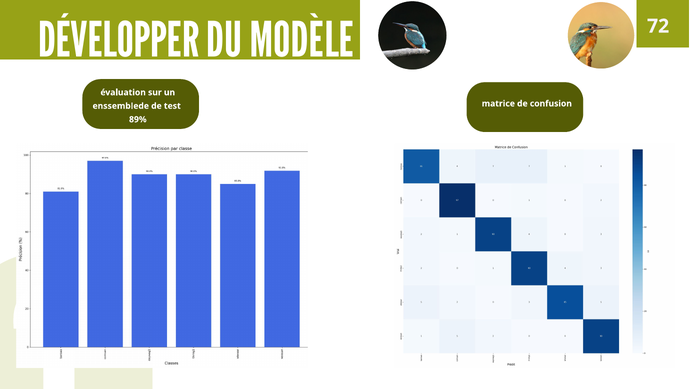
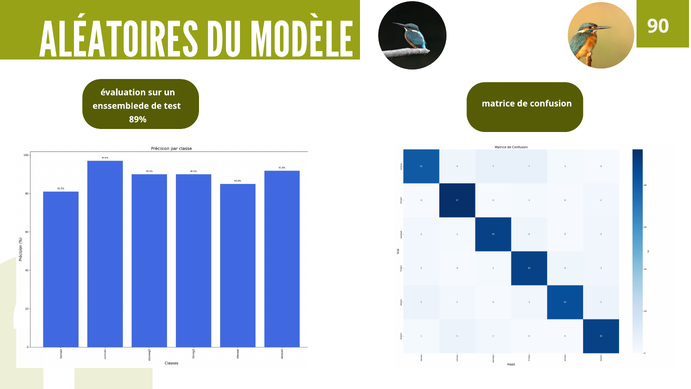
DÉVELOPPER: DÉVELOPPER -> ALÉATOIRES (119, 41)
72: 72 -> 90 (658, 26)
